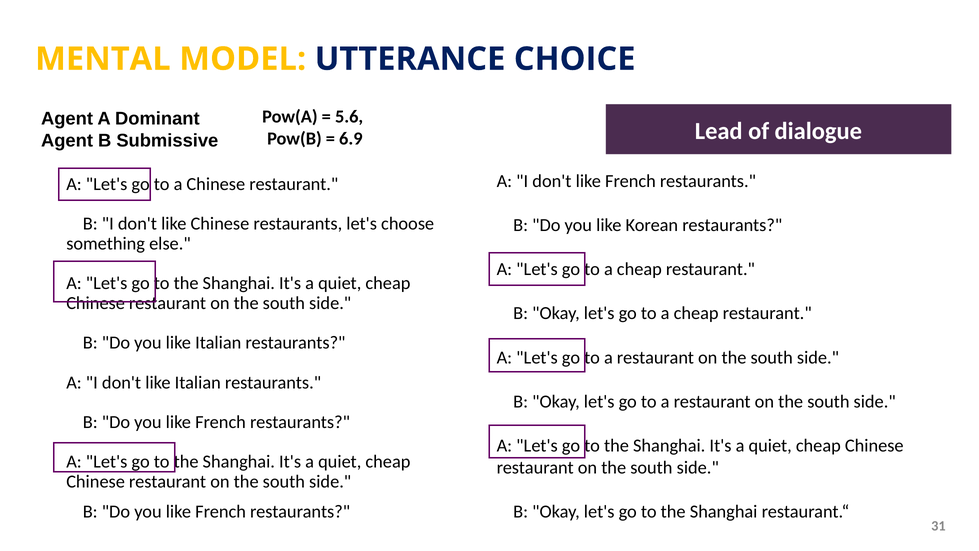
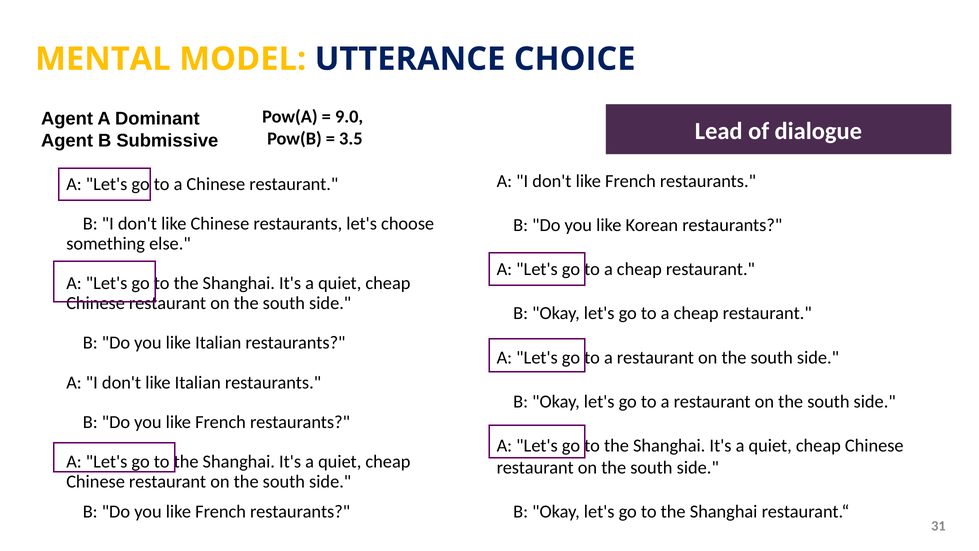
5.6: 5.6 -> 9.0 (349, 117)
6.9: 6.9 -> 3.5 (351, 139)
